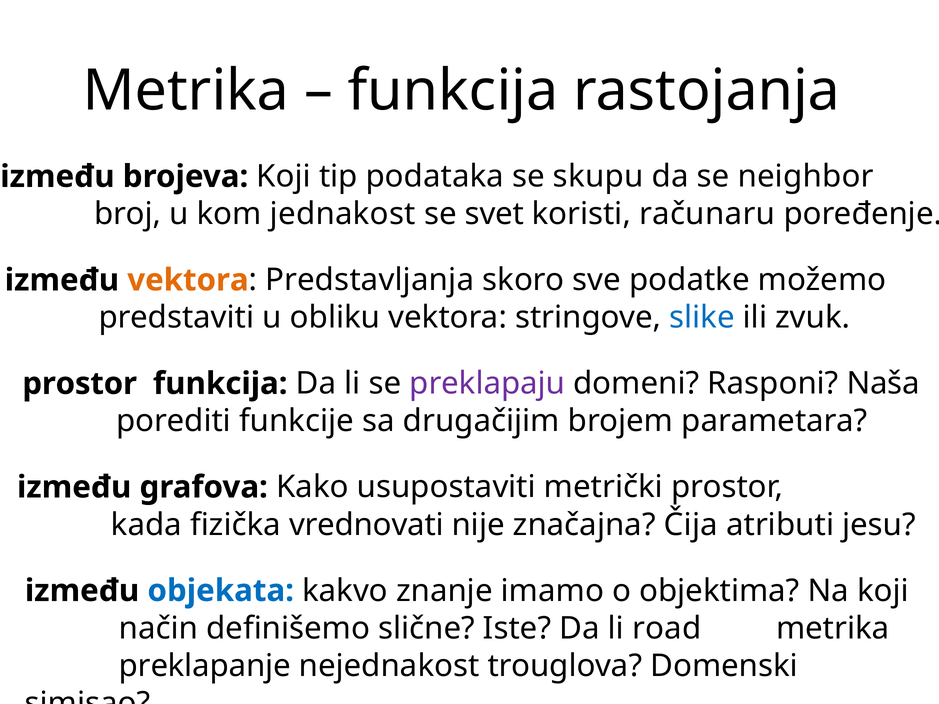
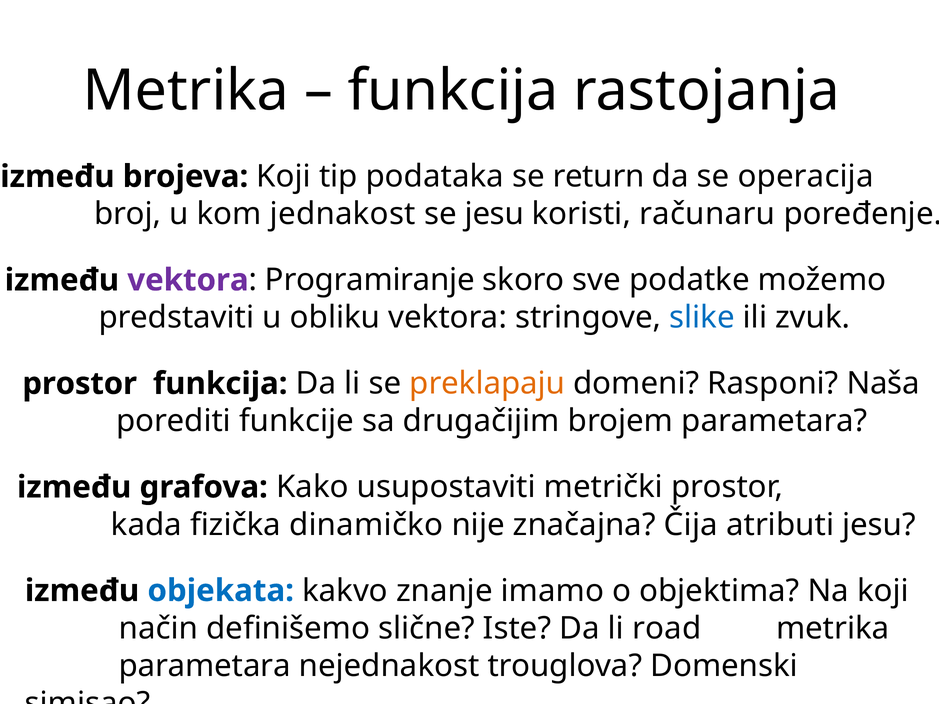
skupu: skupu -> return (599, 177)
neighbor: neighbor -> operacija (806, 177)
se svet: svet -> jesu (494, 214)
vektora colour: orange -> purple (188, 280)
Predstavljanja: Predstavljanja -> Programiranje (370, 280)
preklapaju colour: purple -> orange (487, 384)
vrednovati: vrednovati -> dinamičko (366, 525)
preklapanje: preklapanje -> parametara (205, 666)
